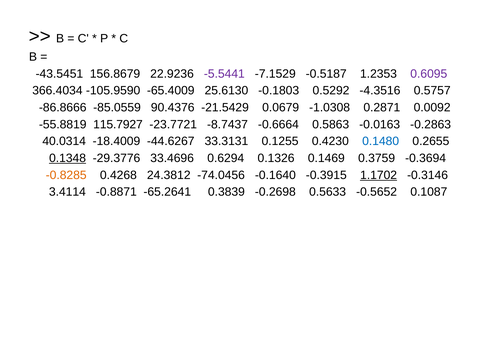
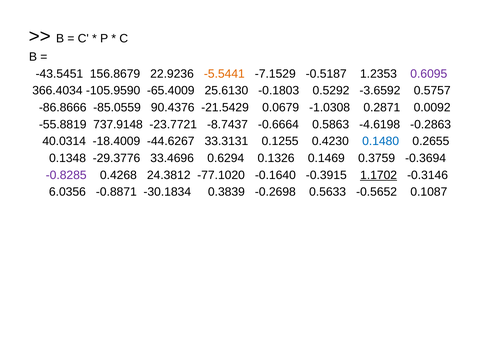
-5.5441 colour: purple -> orange (224, 74)
-4.3516: -4.3516 -> -3.6592 (380, 91)
115.7927: 115.7927 -> 737.9148 (118, 124)
-0.0163: -0.0163 -> -4.6198 (380, 124)
0.1348 underline: present -> none (68, 158)
-0.8285 colour: orange -> purple (66, 175)
-74.0456: -74.0456 -> -77.1020 (221, 175)
3.4114: 3.4114 -> 6.0356 (67, 192)
-65.2641: -65.2641 -> -30.1834 (167, 192)
